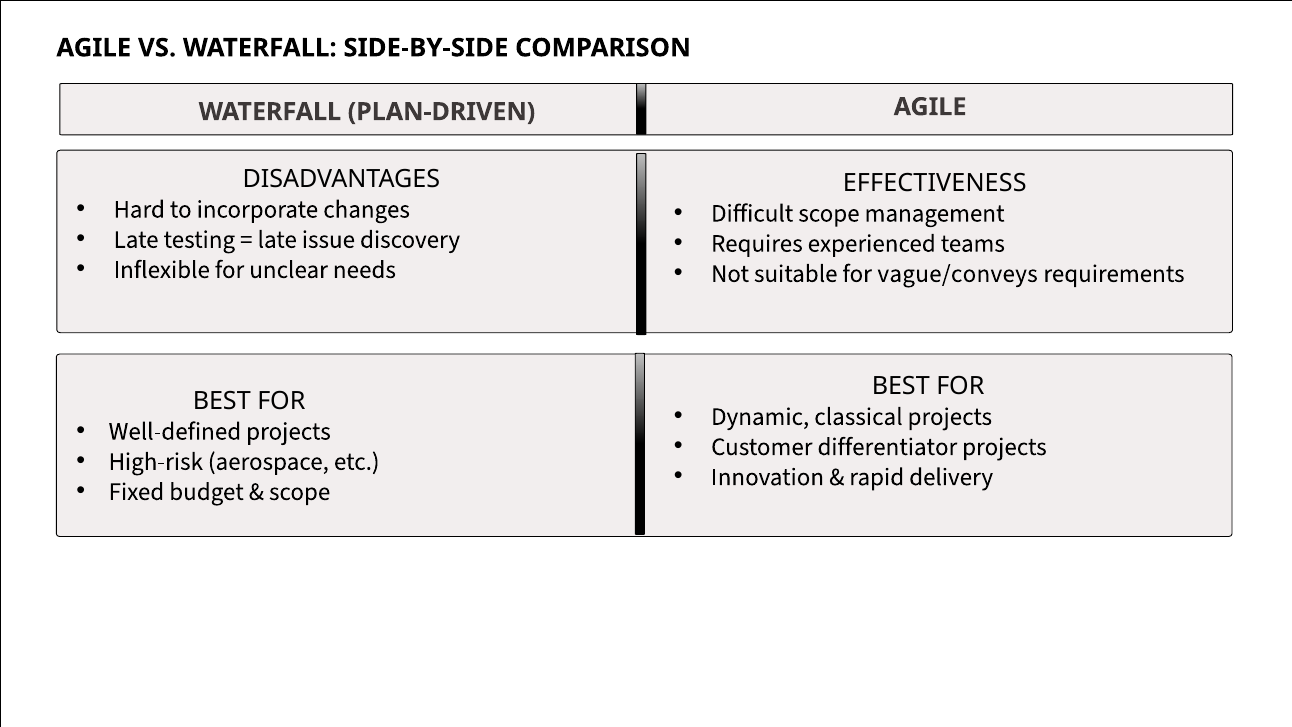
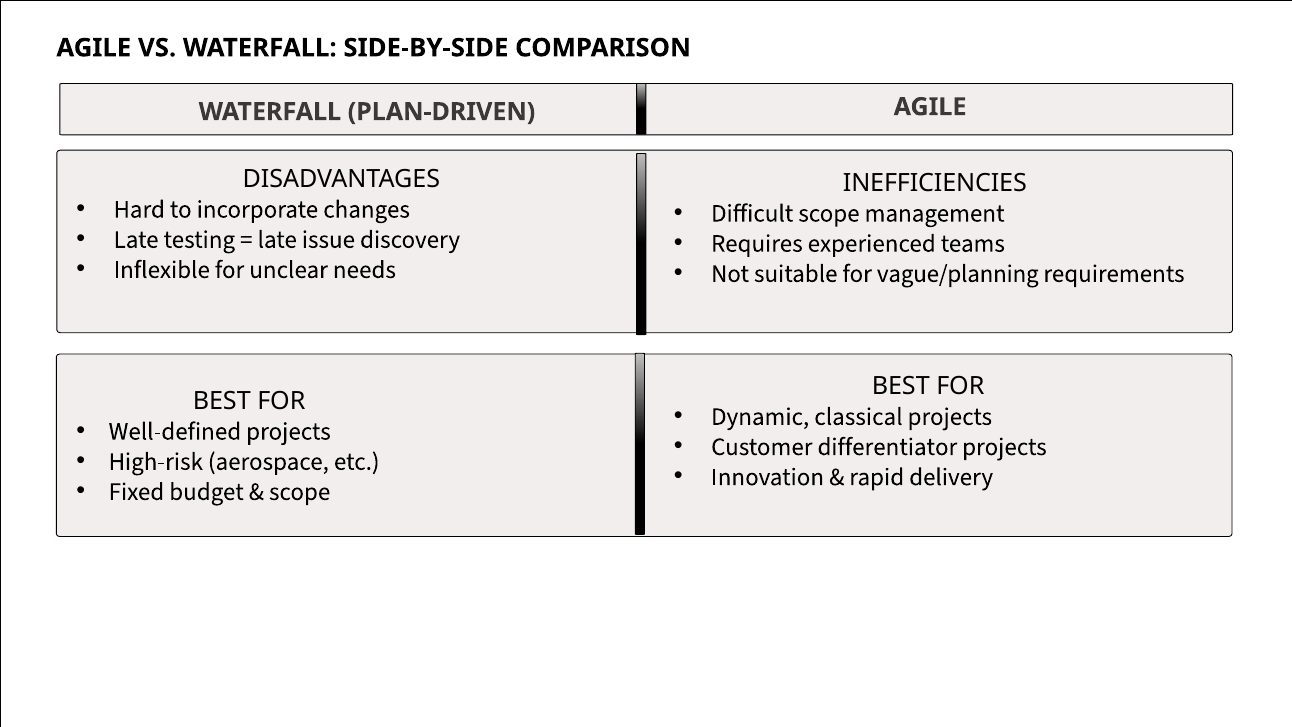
EFFECTIVENESS: EFFECTIVENESS -> INEFFICIENCIES (935, 183)
vague/conveys: vague/conveys -> vague/planning (958, 274)
